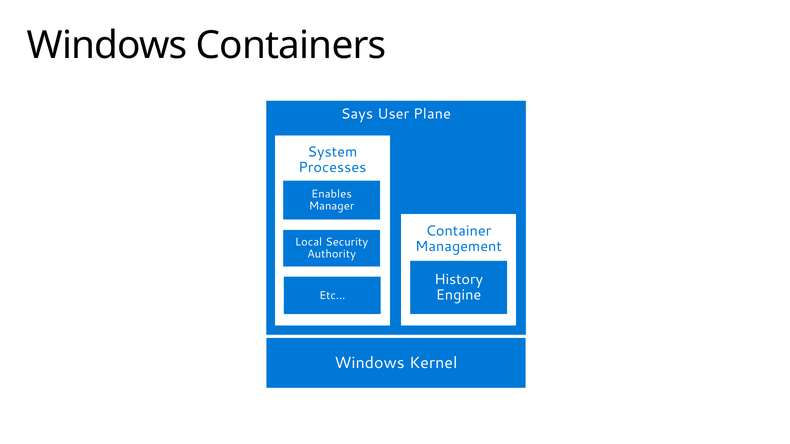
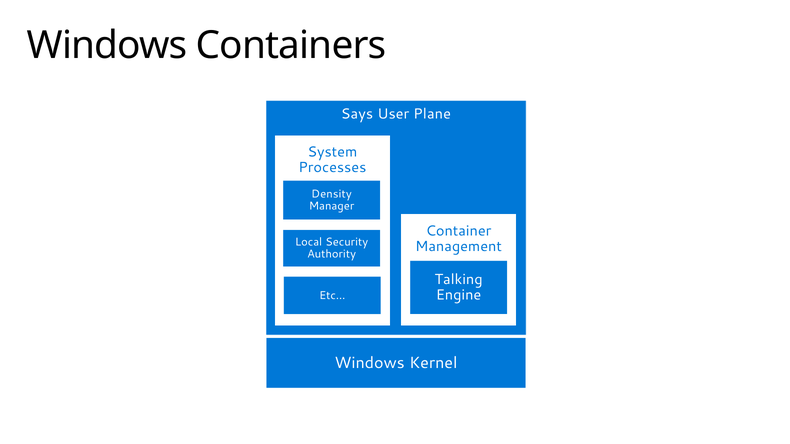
Enables: Enables -> Density (331, 194)
History: History -> Talking (459, 280)
